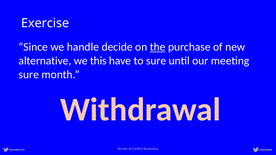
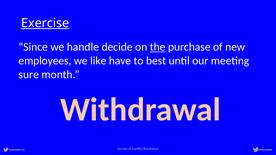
Exercise underline: none -> present (45, 23)
alternative: alternative -> employees (45, 61)
this: this -> like (98, 61)
to sure: sure -> best (156, 61)
